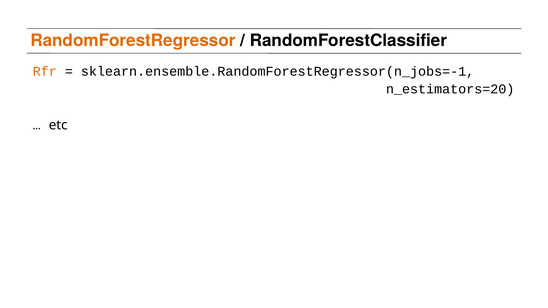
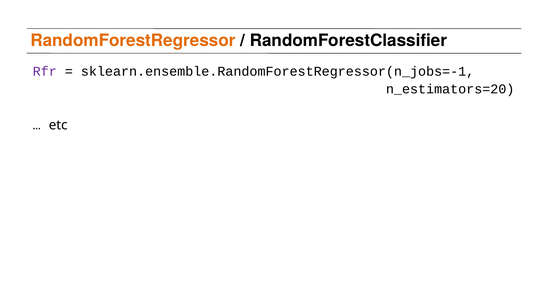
Rfr colour: orange -> purple (45, 71)
